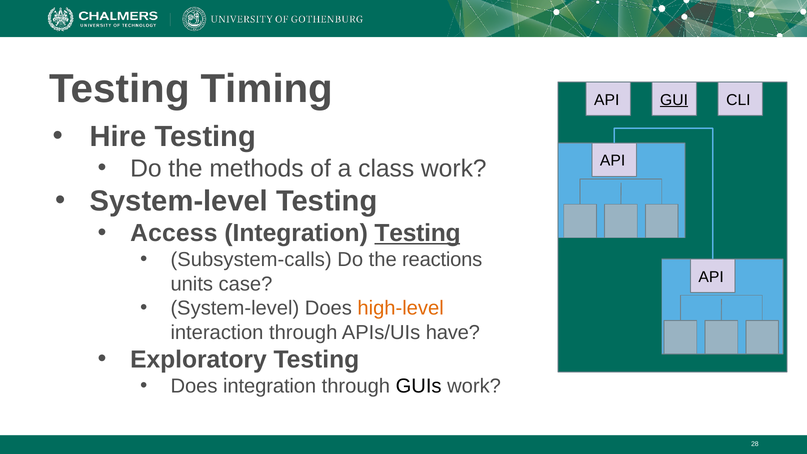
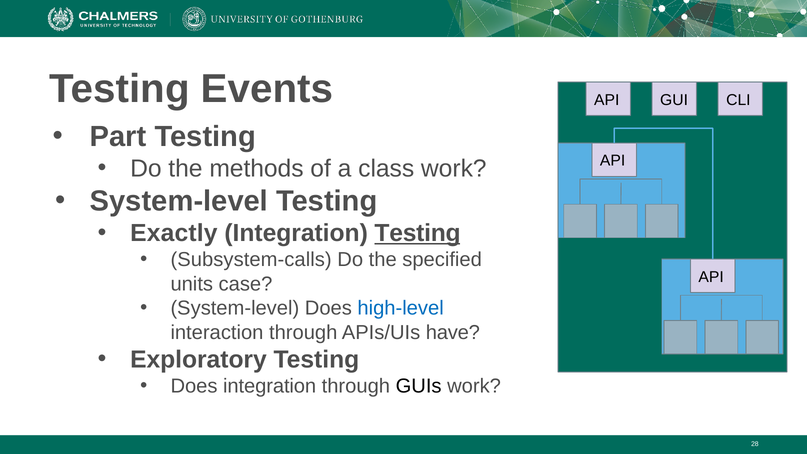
Timing: Timing -> Events (267, 89)
GUI underline: present -> none (674, 100)
Hire: Hire -> Part (118, 137)
Access: Access -> Exactly (174, 233)
reactions: reactions -> specified (442, 260)
high-level colour: orange -> blue (401, 308)
